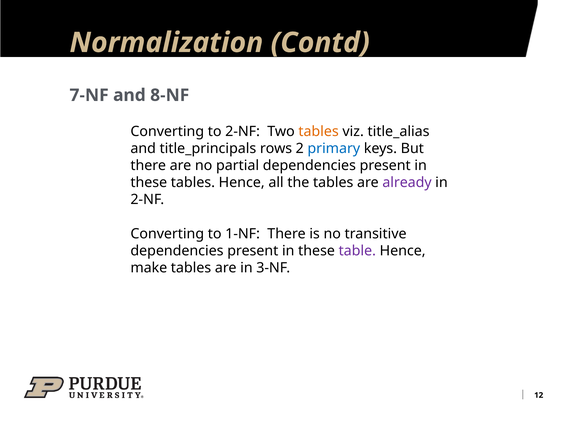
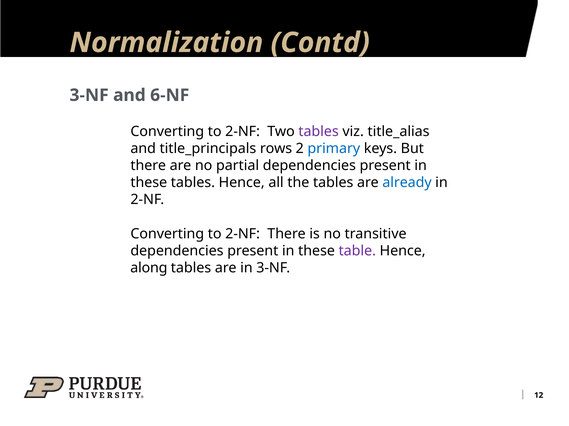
7-NF: 7-NF -> 3-NF (89, 95)
8-NF: 8-NF -> 6-NF (170, 95)
tables colour: orange -> purple (319, 132)
already colour: purple -> blue (407, 183)
1-NF: 1-NF -> 2-NF (243, 234)
make: make -> along (149, 268)
